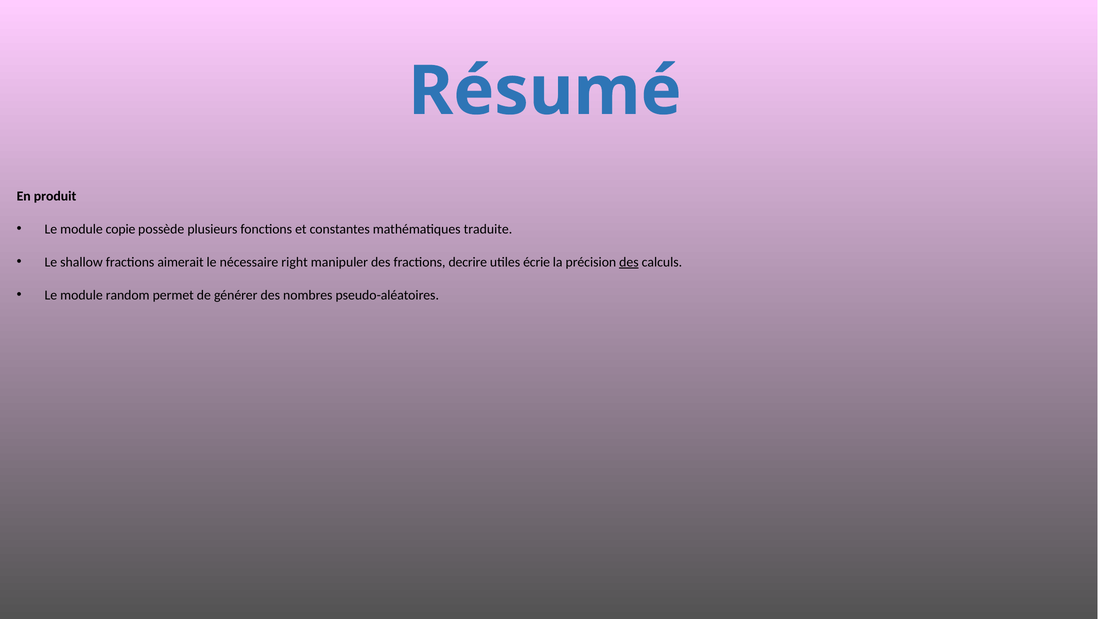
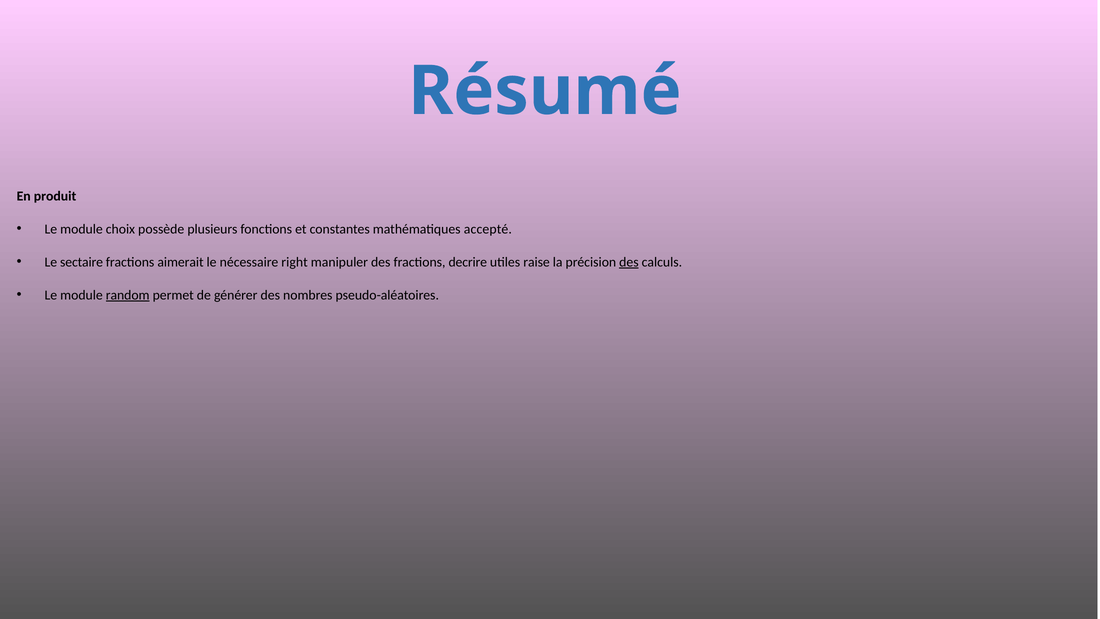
copie: copie -> choix (120, 229)
traduite: traduite -> accepté (488, 229)
shallow: shallow -> sectaire (82, 262)
écrie: écrie -> raise (537, 262)
random underline: none -> present (128, 295)
